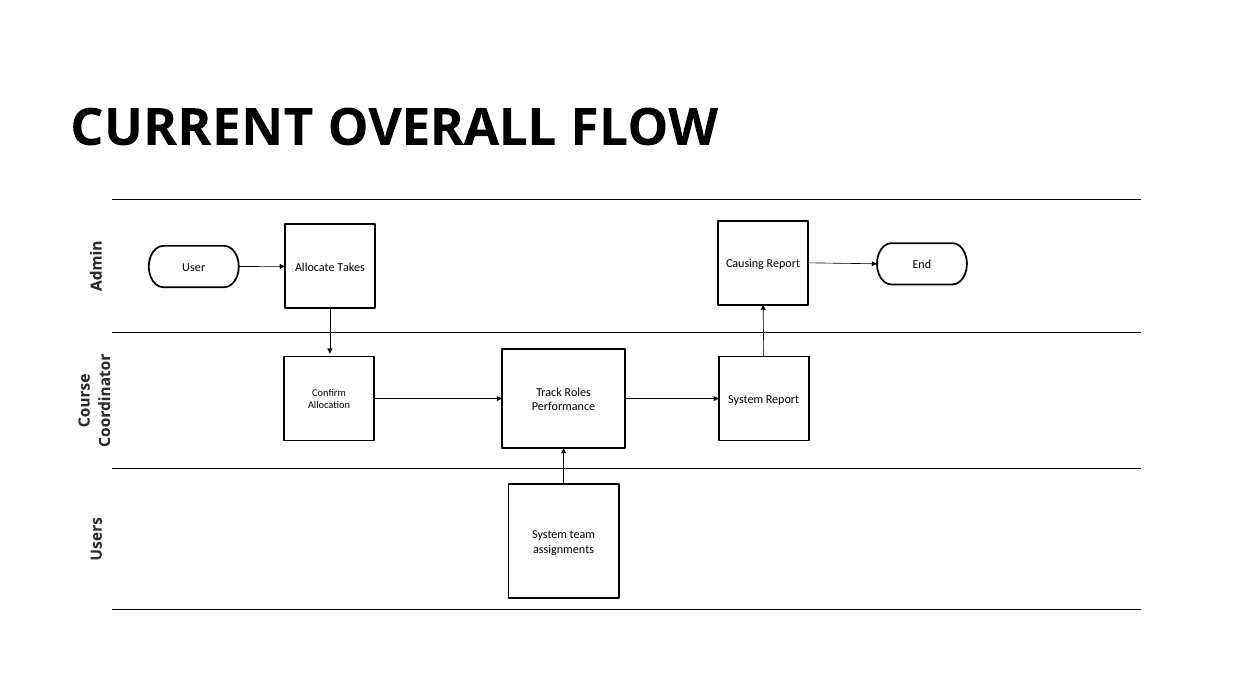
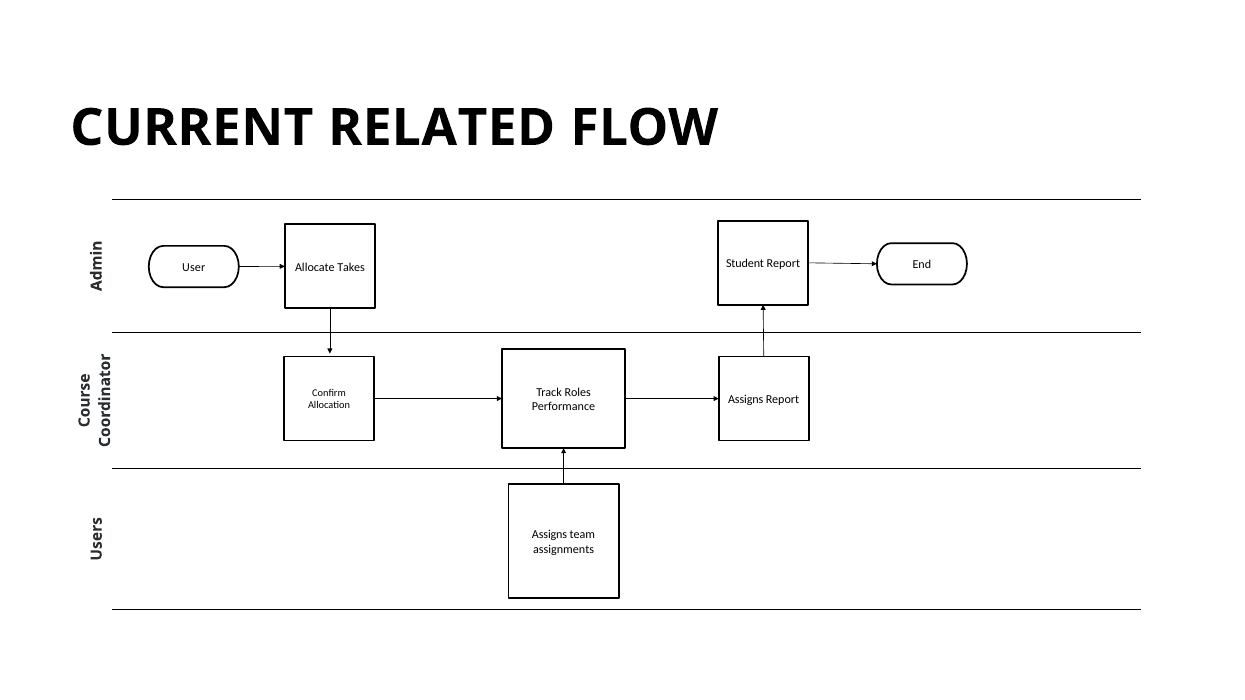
OVERALL: OVERALL -> RELATED (442, 128)
Causing: Causing -> Student (745, 264)
System: System -> Assigns (746, 400)
System: System -> Assigns (550, 535)
